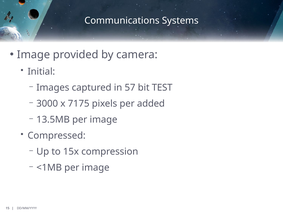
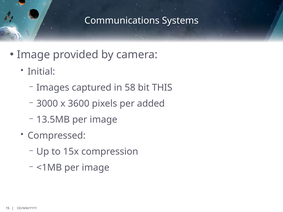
57: 57 -> 58 (130, 88)
TEST: TEST -> THIS (162, 88)
7175: 7175 -> 3600 (79, 104)
